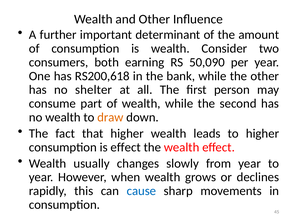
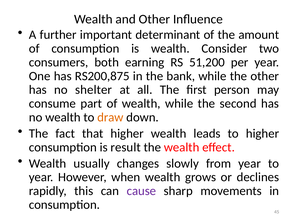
50,090: 50,090 -> 51,200 (207, 62)
RS200,618: RS200,618 -> RS200,875 (102, 76)
is effect: effect -> result (126, 148)
cause colour: blue -> purple (141, 192)
